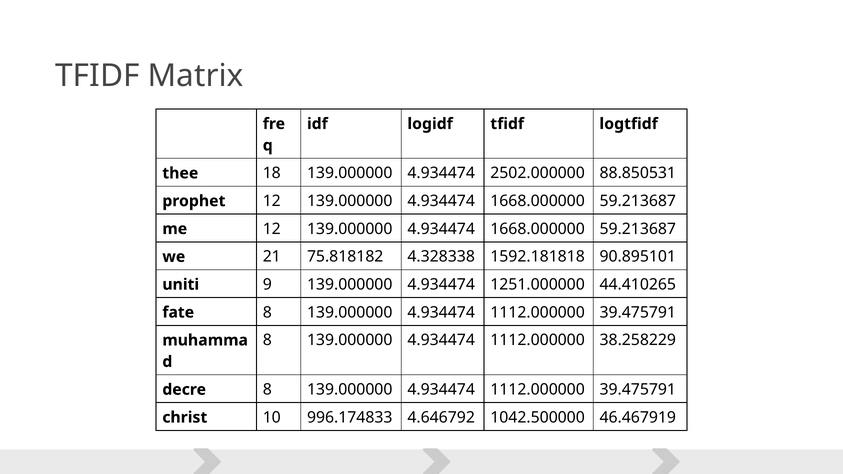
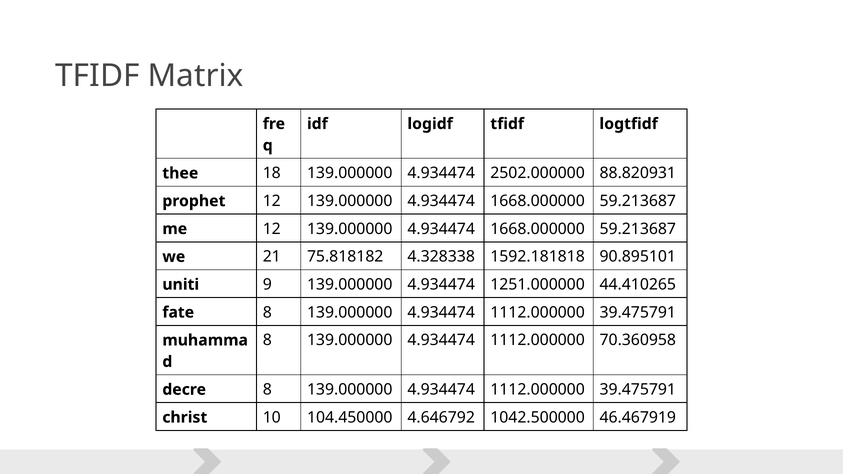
88.850531: 88.850531 -> 88.820931 (638, 173)
38.258229: 38.258229 -> 70.360958 (638, 340)
996.174833: 996.174833 -> 104.450000 (350, 418)
